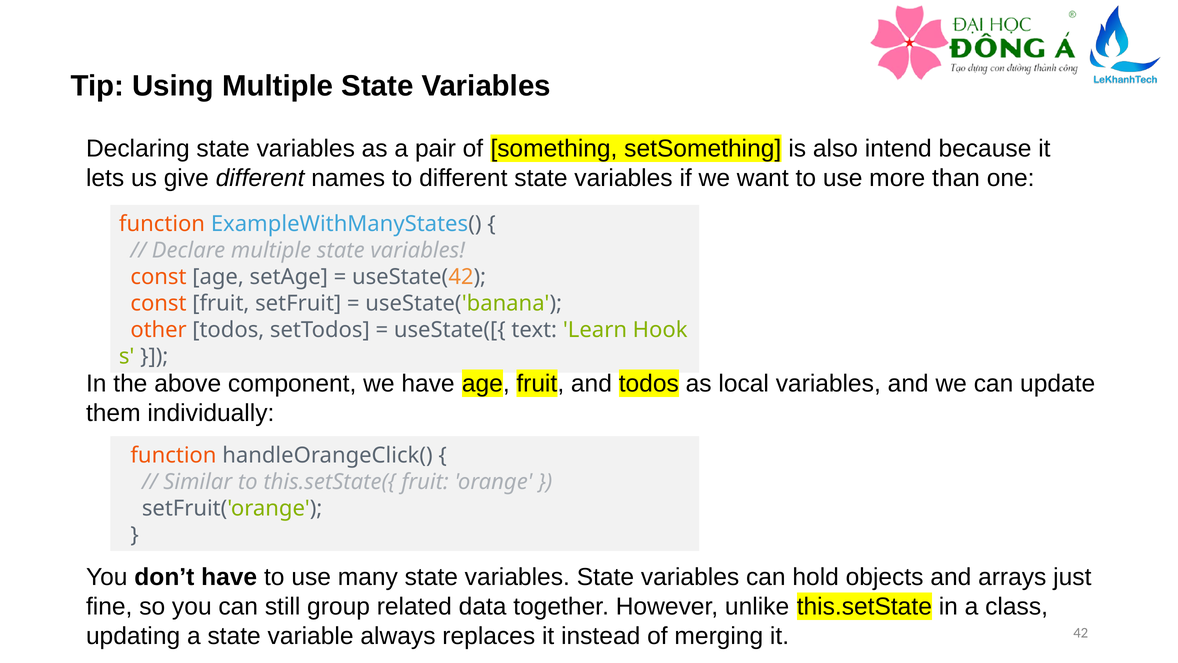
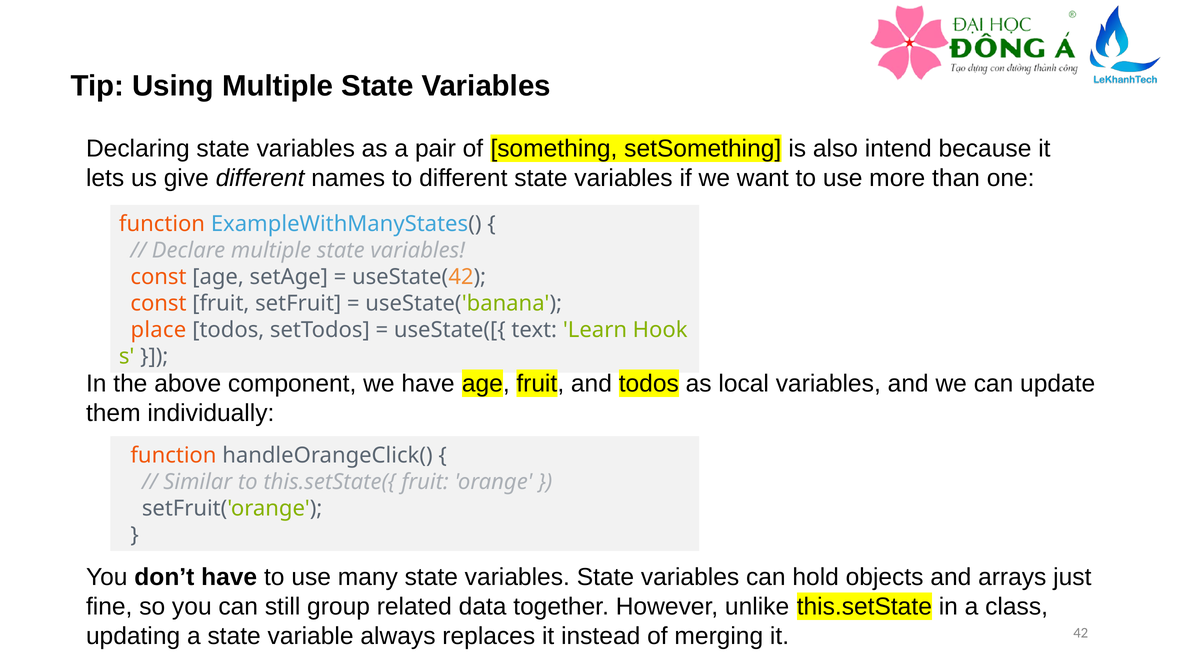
other: other -> place (158, 330)
